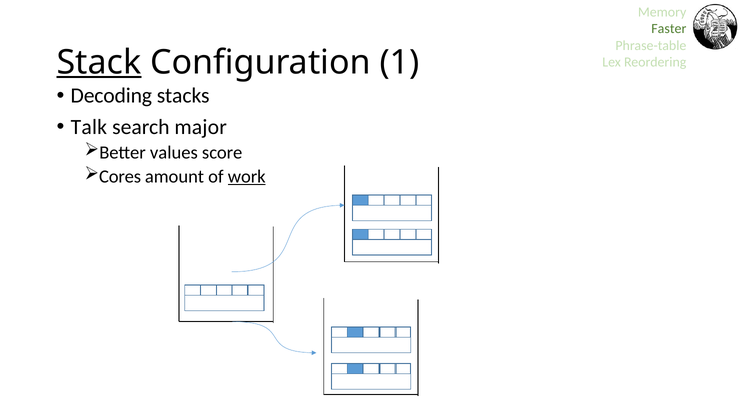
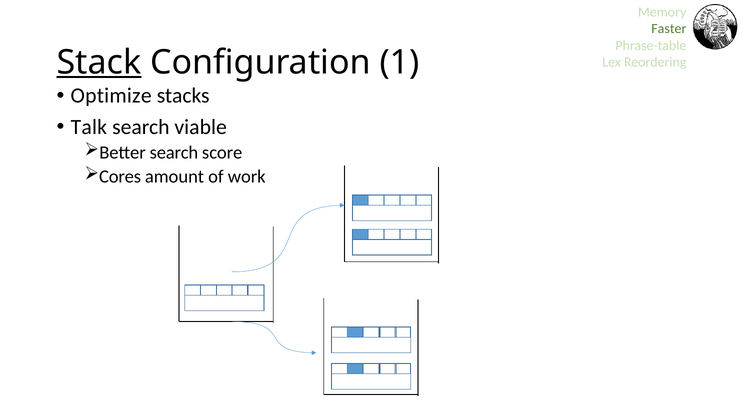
Decoding: Decoding -> Optimize (111, 96)
major: major -> viable (201, 127)
Better values: values -> search (174, 153)
work underline: present -> none (247, 176)
